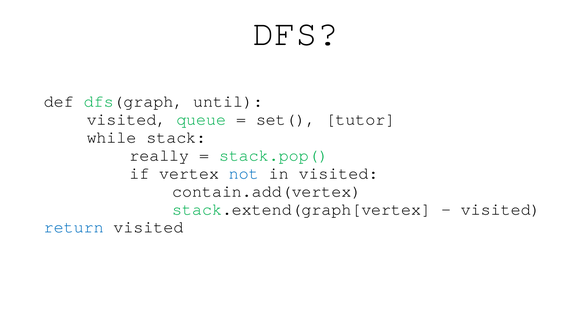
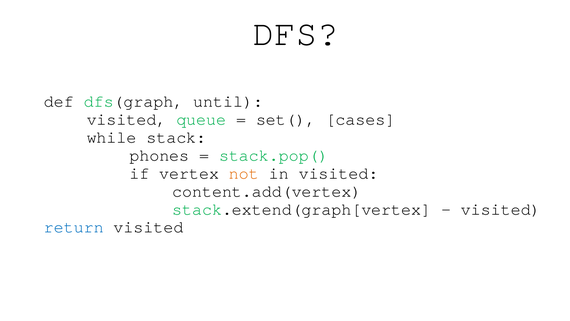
tutor: tutor -> cases (361, 119)
really: really -> phones (159, 155)
not colour: blue -> orange (244, 173)
contain.add(vertex: contain.add(vertex -> content.add(vertex (267, 191)
